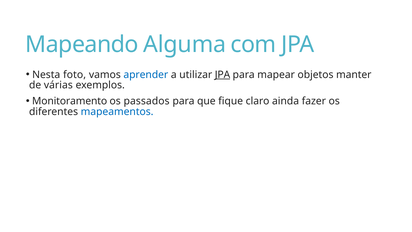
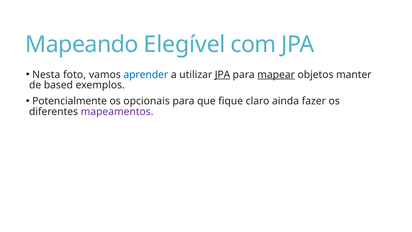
Alguma: Alguma -> Elegível (185, 44)
mapear underline: none -> present (276, 75)
várias: várias -> based (58, 85)
Monitoramento: Monitoramento -> Potencialmente (70, 101)
passados: passados -> opcionais (147, 101)
mapeamentos colour: blue -> purple (117, 112)
